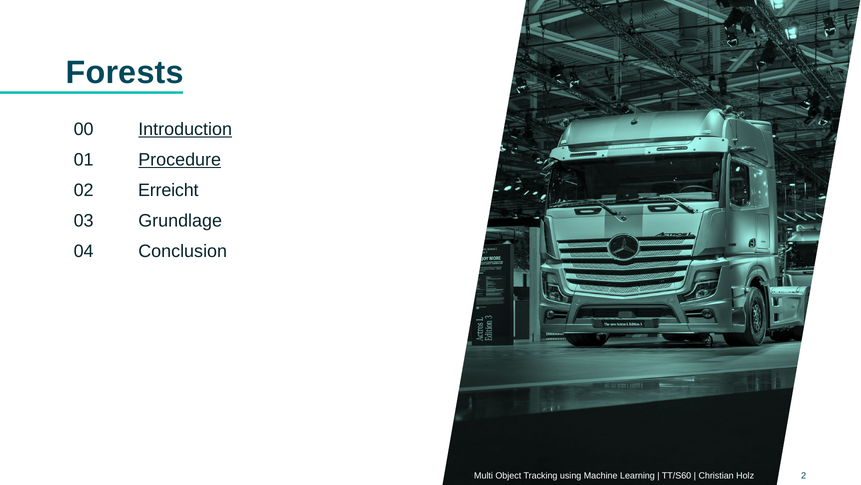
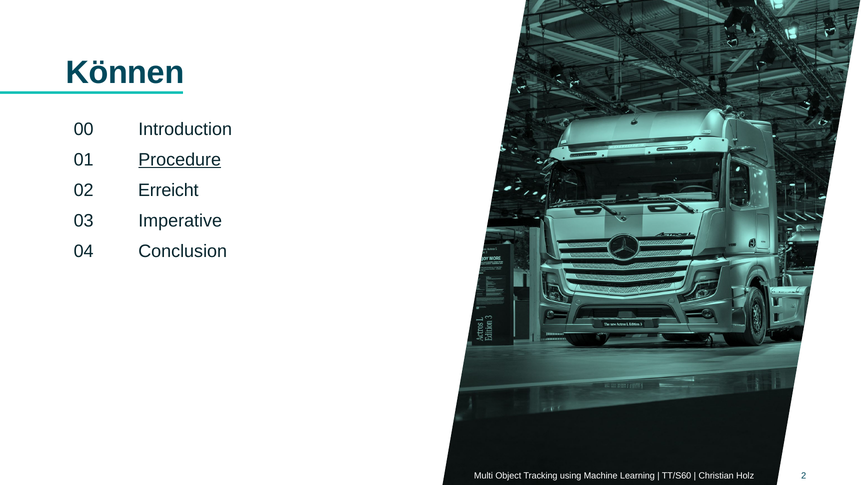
Forests: Forests -> Können (125, 72)
Introduction underline: present -> none (185, 129)
Grundlage: Grundlage -> Imperative (180, 220)
